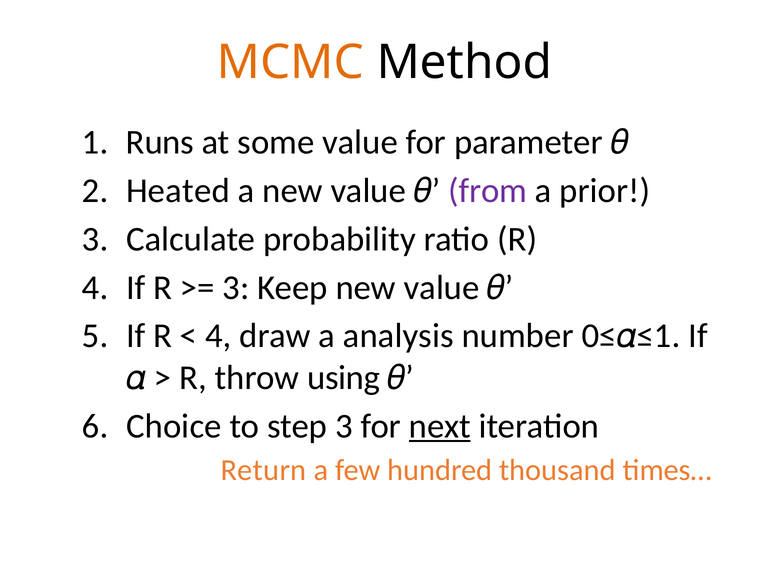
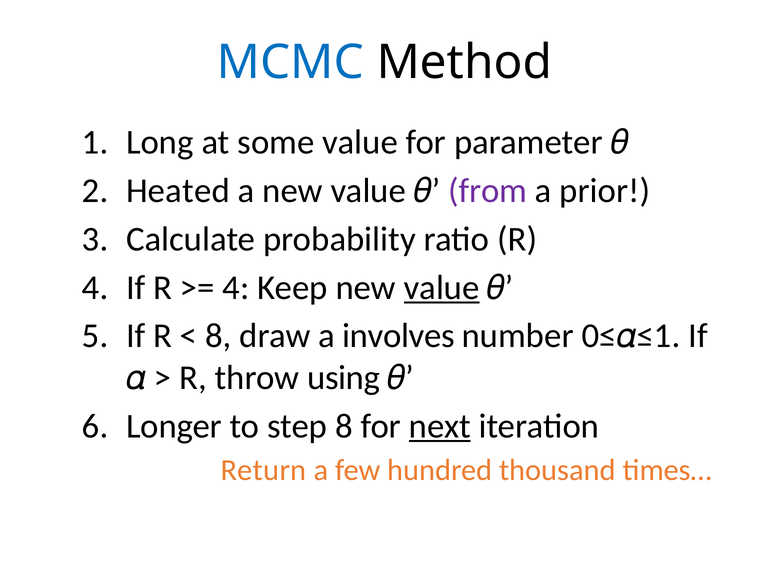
MCMC colour: orange -> blue (290, 62)
Runs: Runs -> Long (160, 142)
3: 3 -> 4 (236, 287)
value underline: none -> present (442, 287)
4: 4 -> 8 (218, 335)
analysis: analysis -> involves (398, 335)
Choice: Choice -> Longer (174, 426)
step 3: 3 -> 8 (344, 426)
